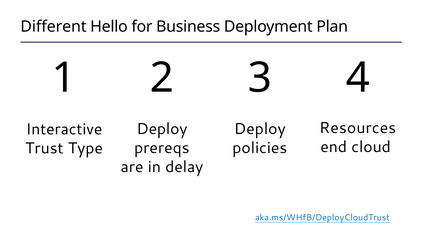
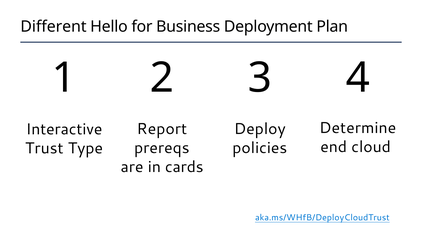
Resources: Resources -> Determine (358, 128)
Deploy: Deploy -> Report (162, 129)
delay: delay -> cards (184, 167)
